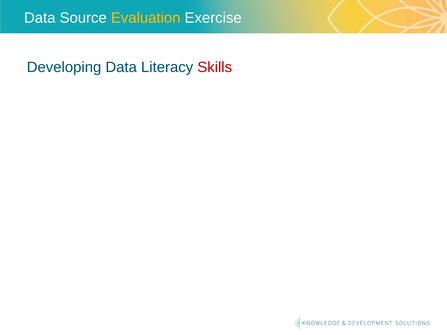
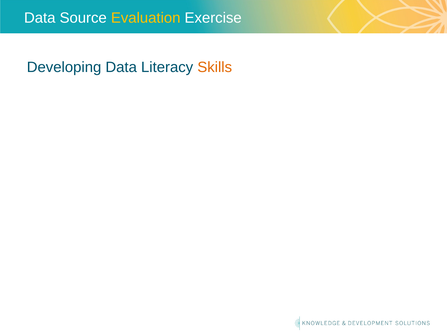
Skills colour: red -> orange (215, 67)
